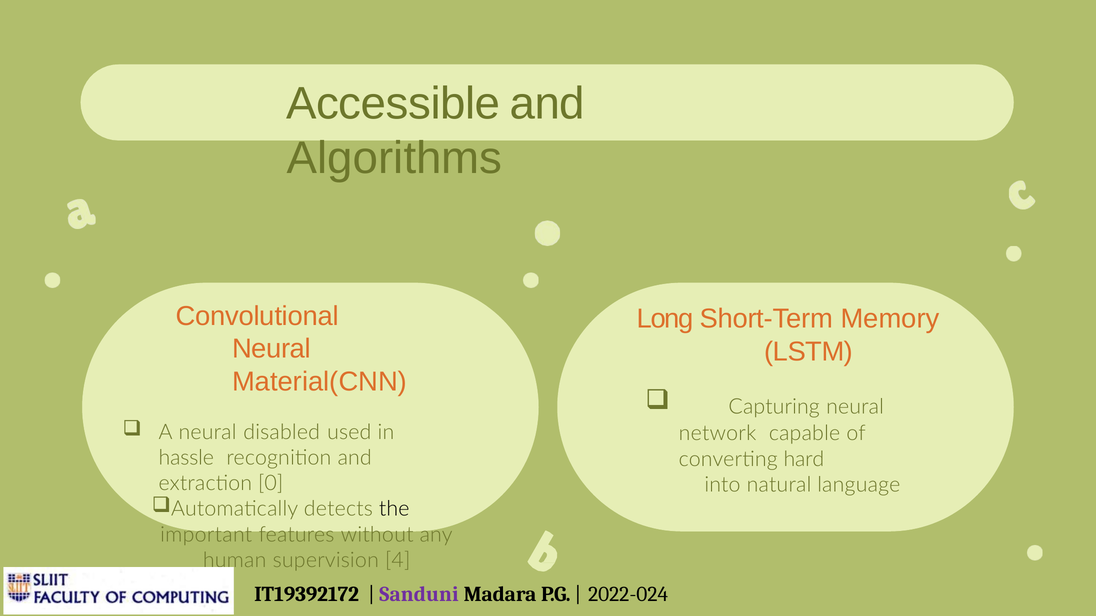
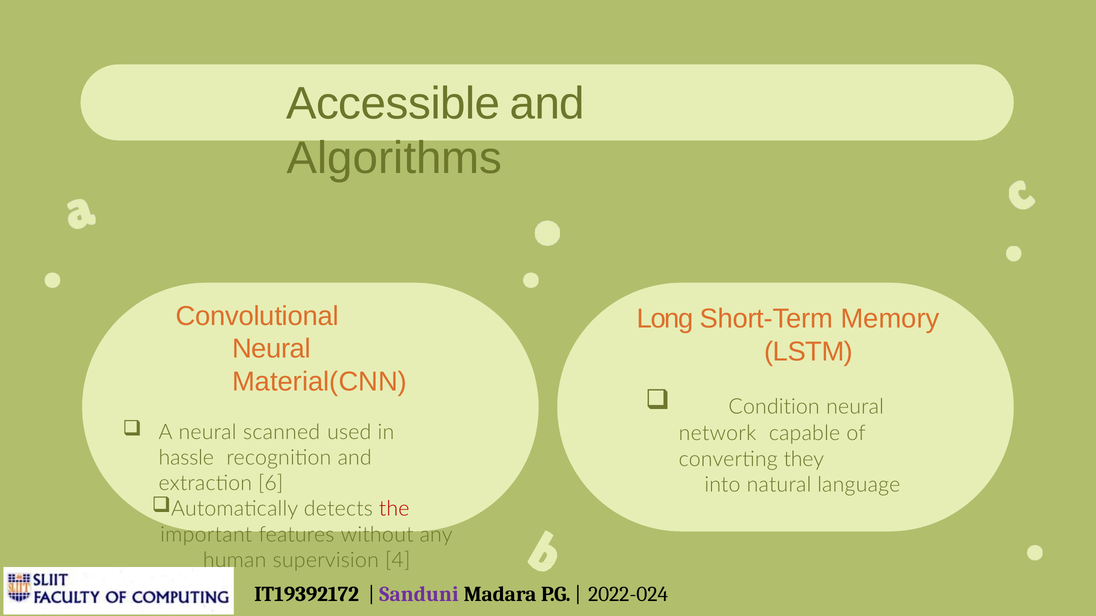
Capturing: Capturing -> Condition (774, 407)
disabled: disabled -> scanned (282, 433)
hard: hard -> they (804, 459)
0: 0 -> 6 (271, 484)
the colour: black -> red (394, 509)
